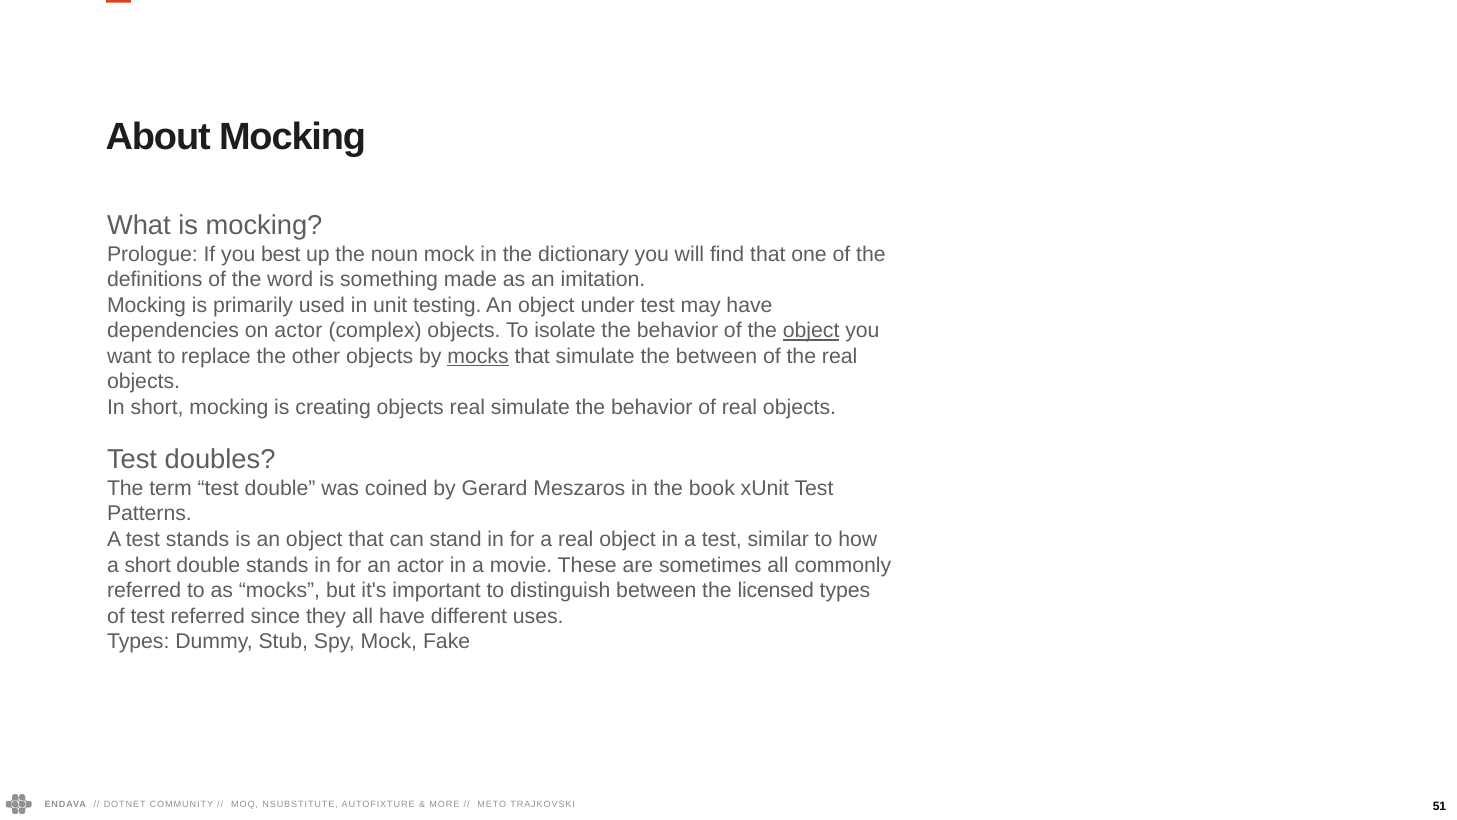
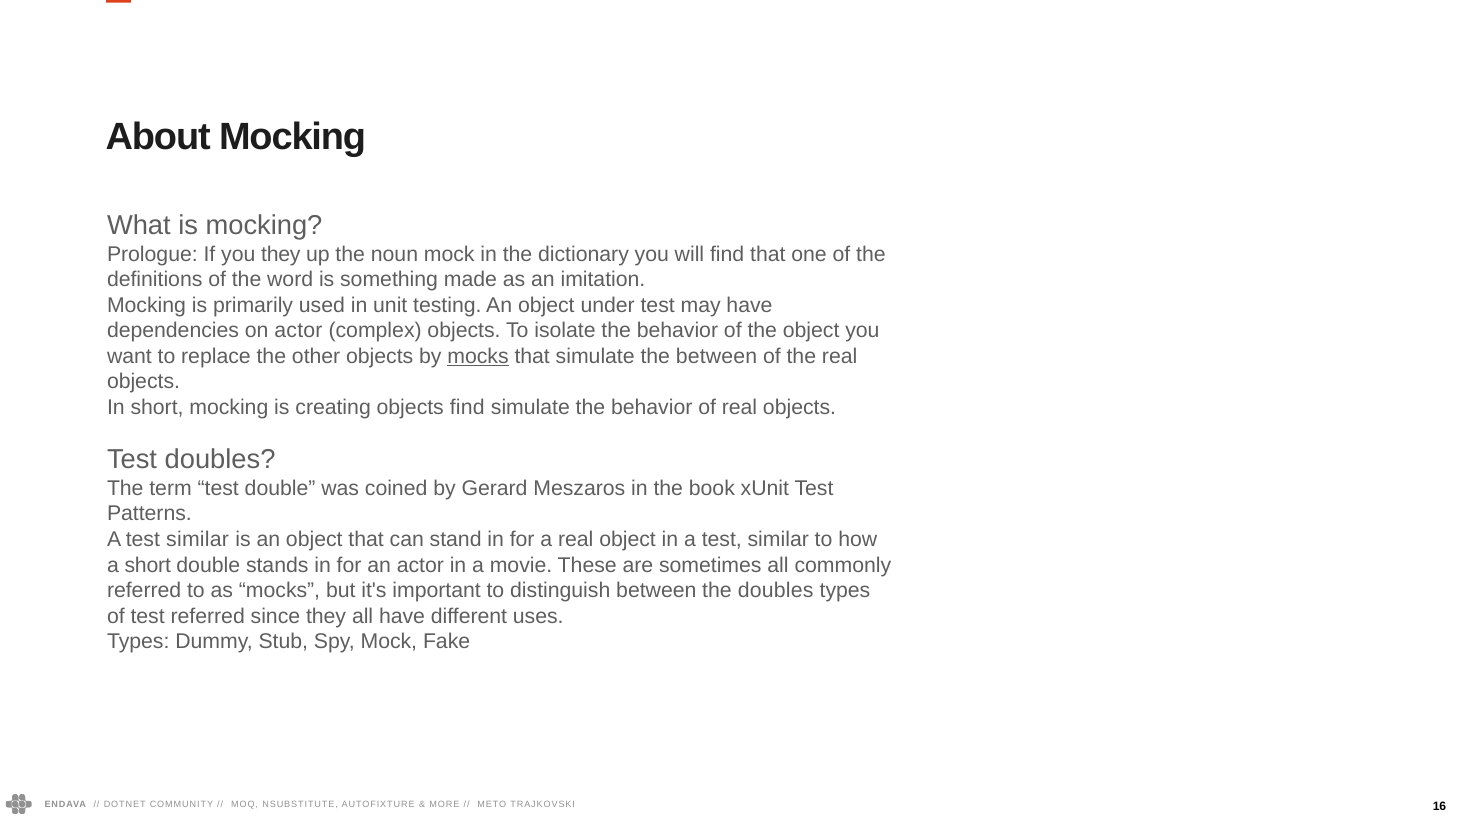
you best: best -> they (281, 254)
object underline: present -> none (811, 331)
objects real: real -> find (467, 407)
stands: stands -> similar (198, 539)
the licensed: licensed -> doubles (776, 590)
51: 51 -> 16 (1439, 806)
